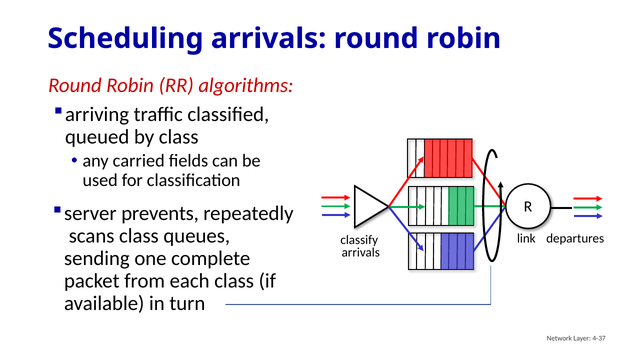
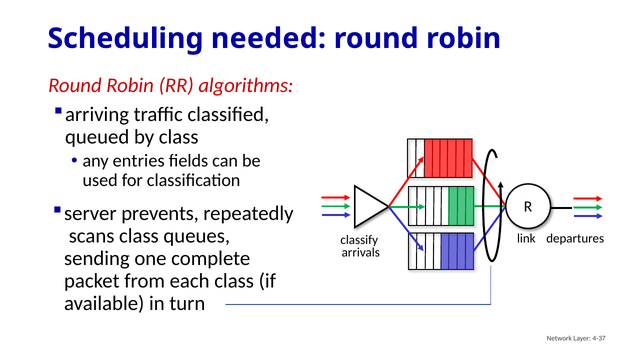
Scheduling arrivals: arrivals -> needed (268, 39)
carried: carried -> entries (139, 161)
